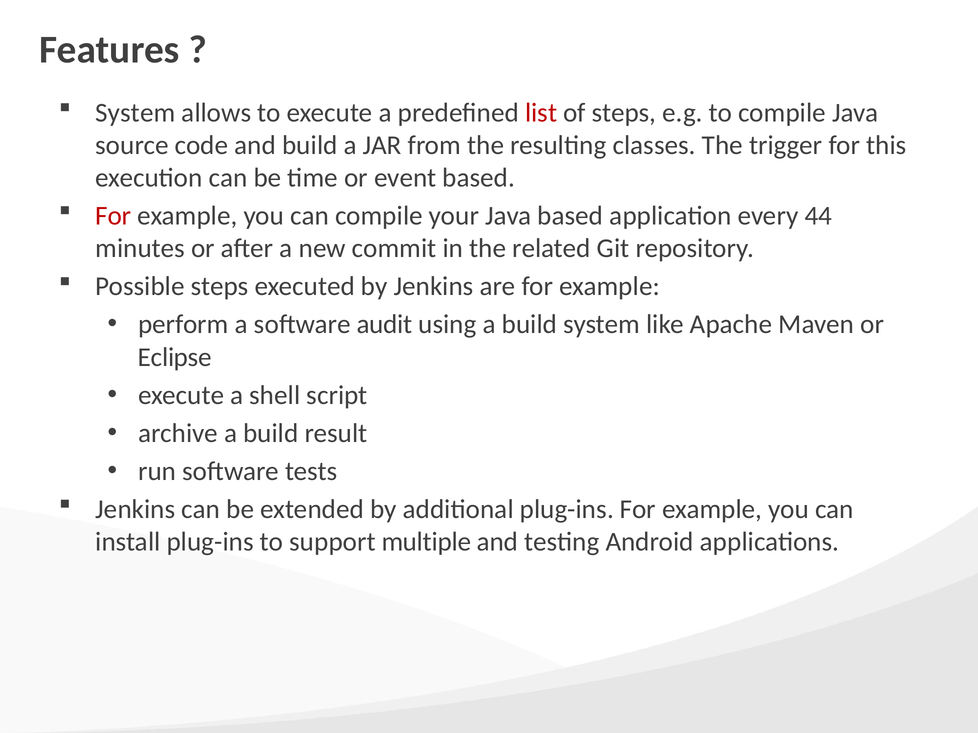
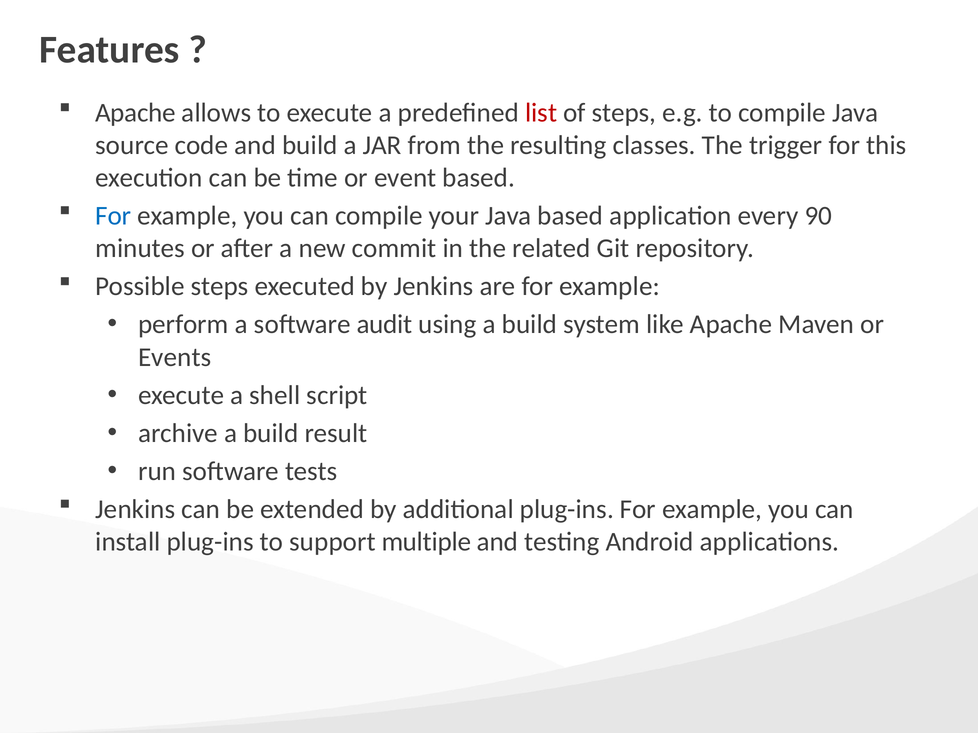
System: System -> Apache (135, 113)
For colour: red -> blue (113, 216)
44: 44 -> 90 (818, 216)
Eclipse: Eclipse -> Events (175, 357)
